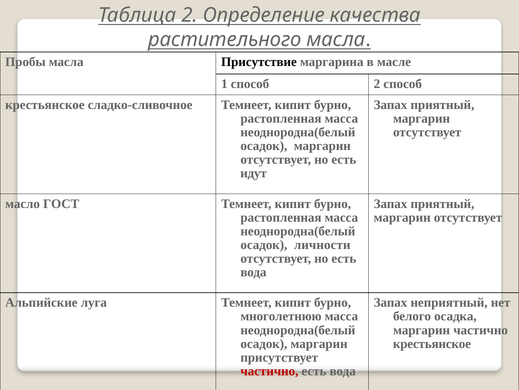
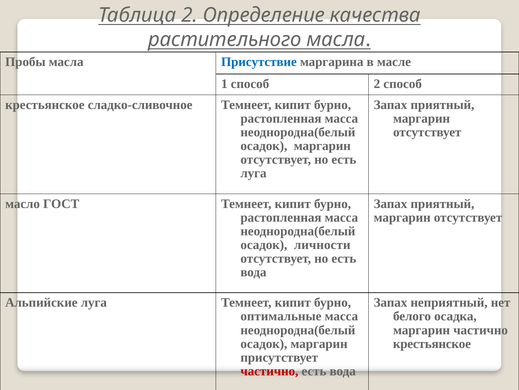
Присутствие colour: black -> blue (259, 62)
идут: идут -> луга (253, 173)
многолетнюю: многолетнюю -> оптимальные (281, 316)
